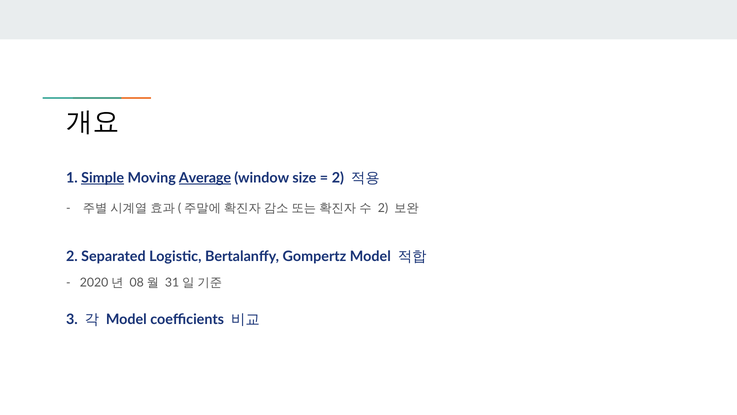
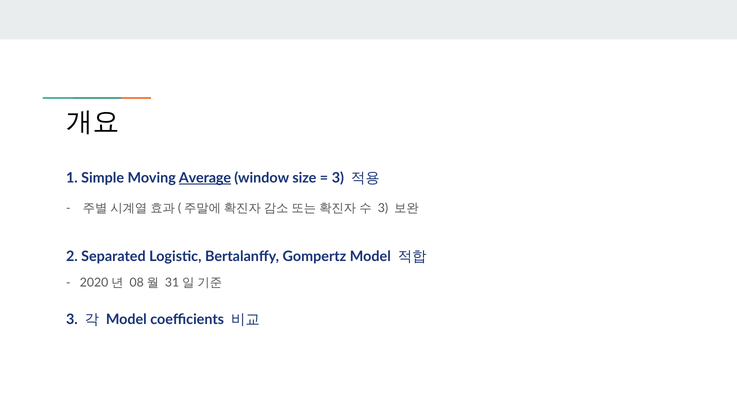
Simple underline: present -> none (103, 178)
2: 2 -> 3 (338, 178)
2: 2 -> 3 (383, 208)
